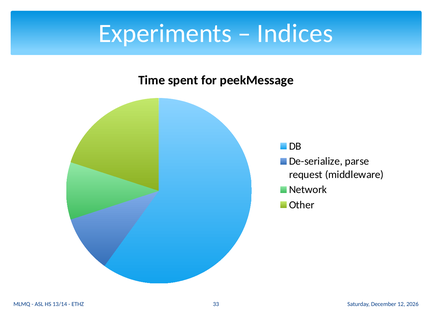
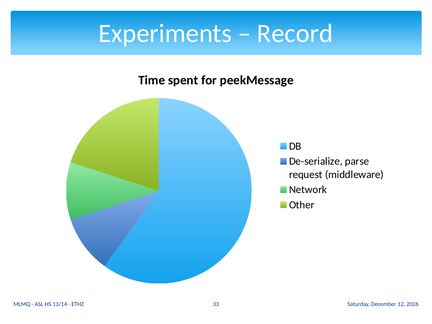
Indices: Indices -> Record (295, 33)
